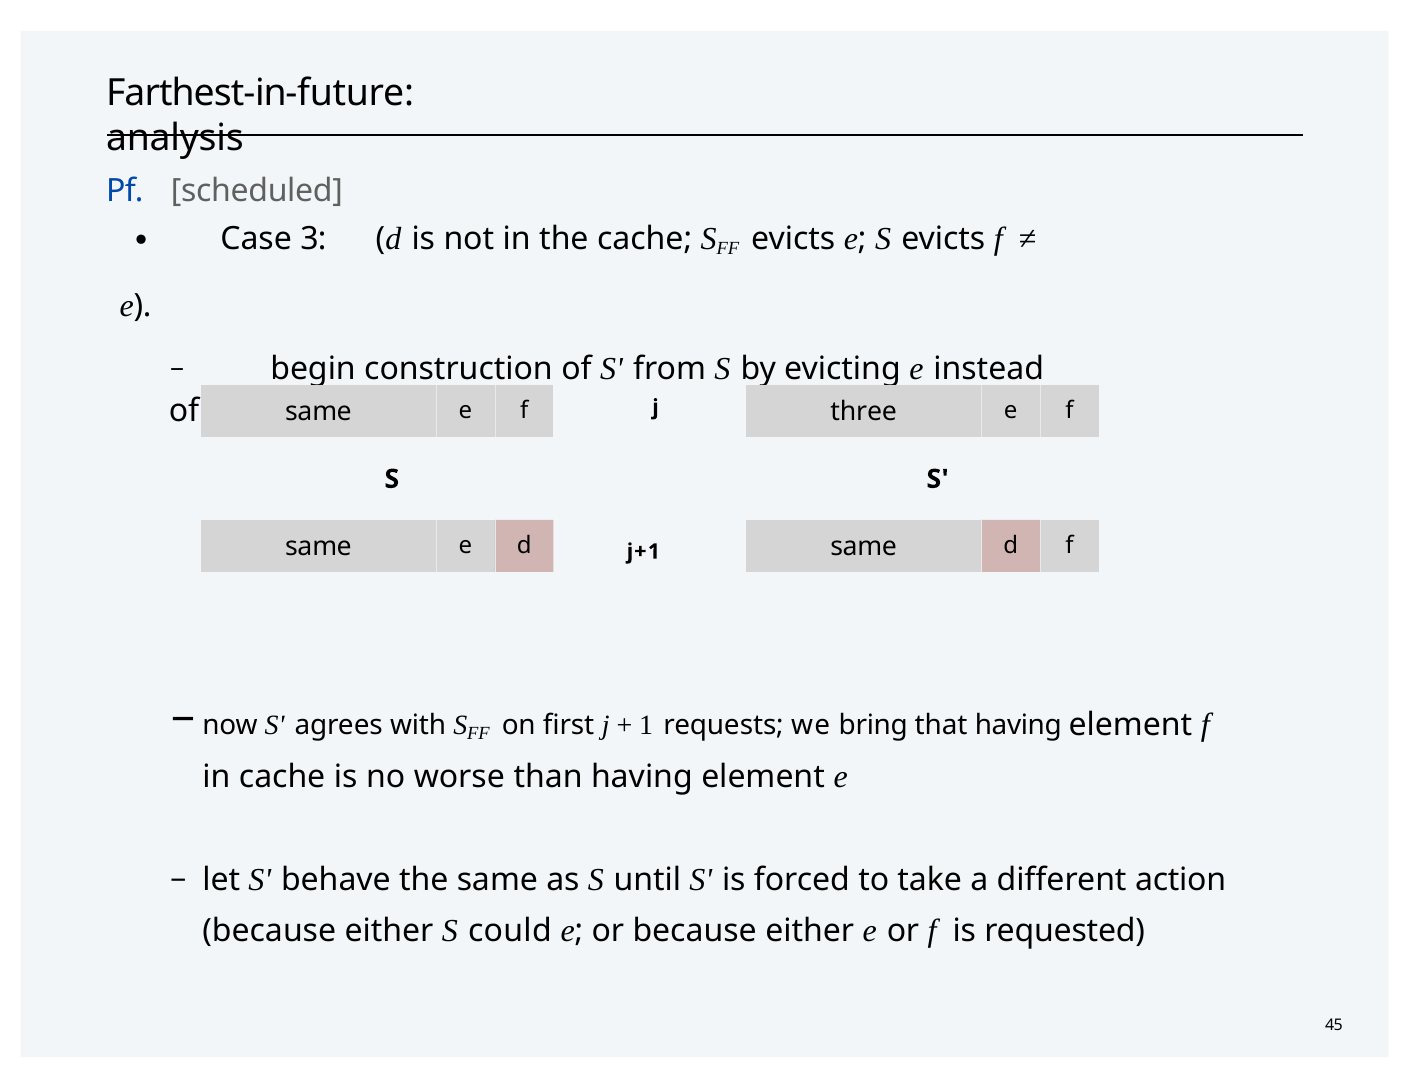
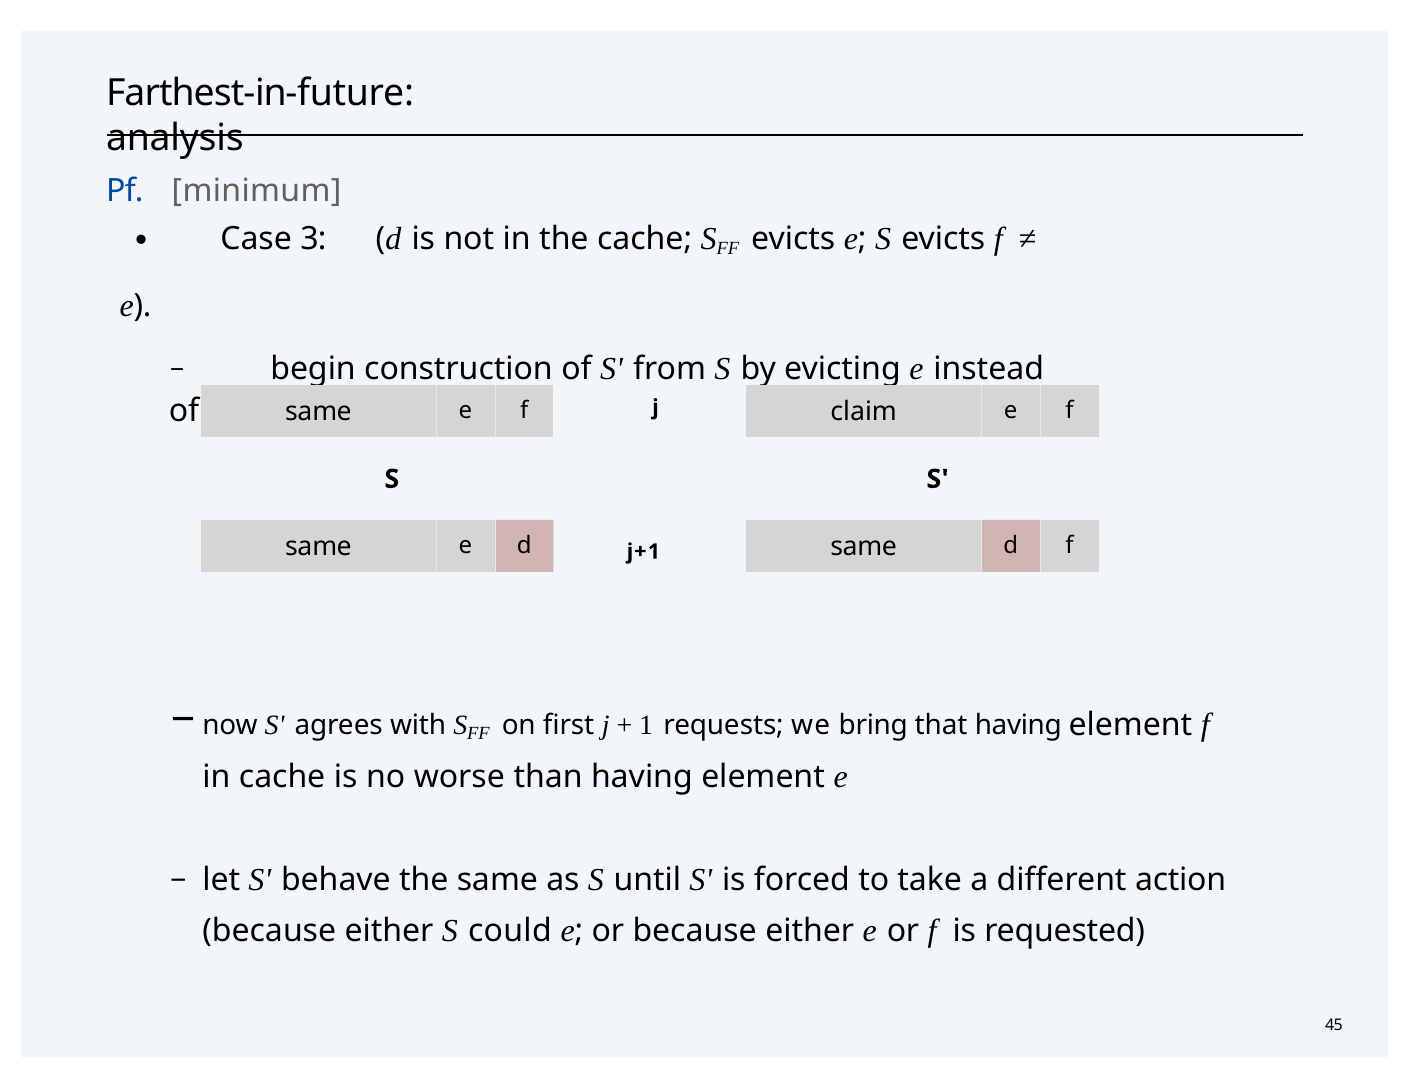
scheduled: scheduled -> minimum (257, 191)
three: three -> claim (864, 411)
